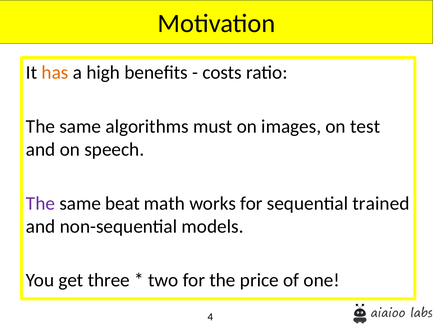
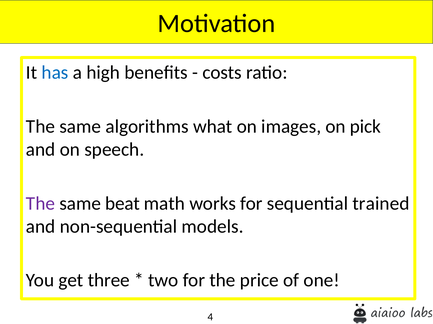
has colour: orange -> blue (55, 73)
must: must -> what (213, 127)
test: test -> pick (365, 127)
